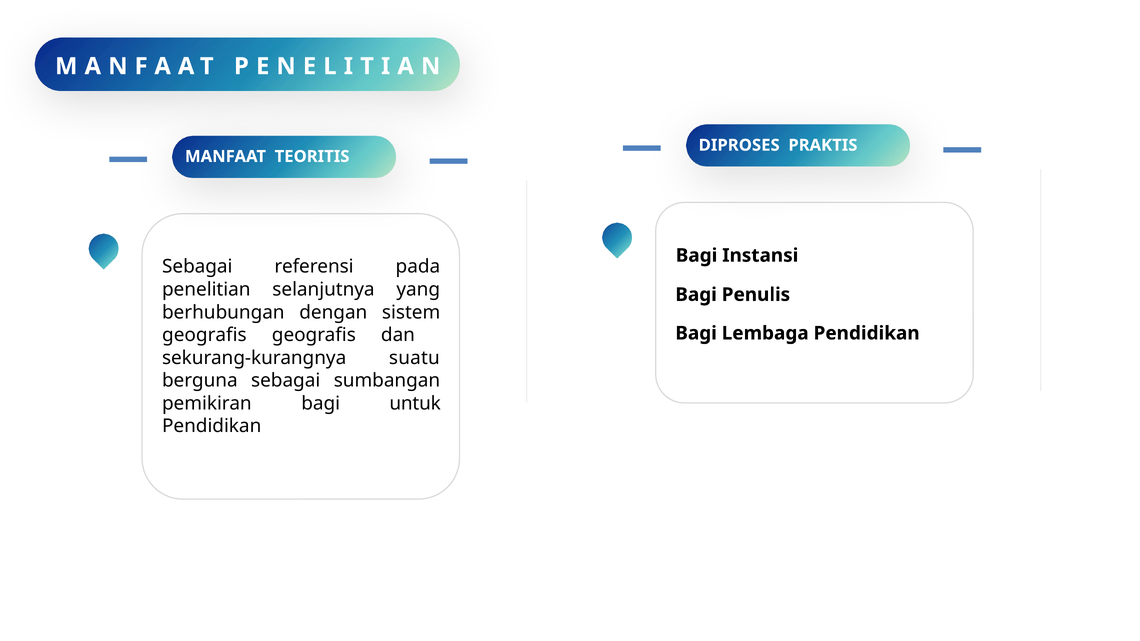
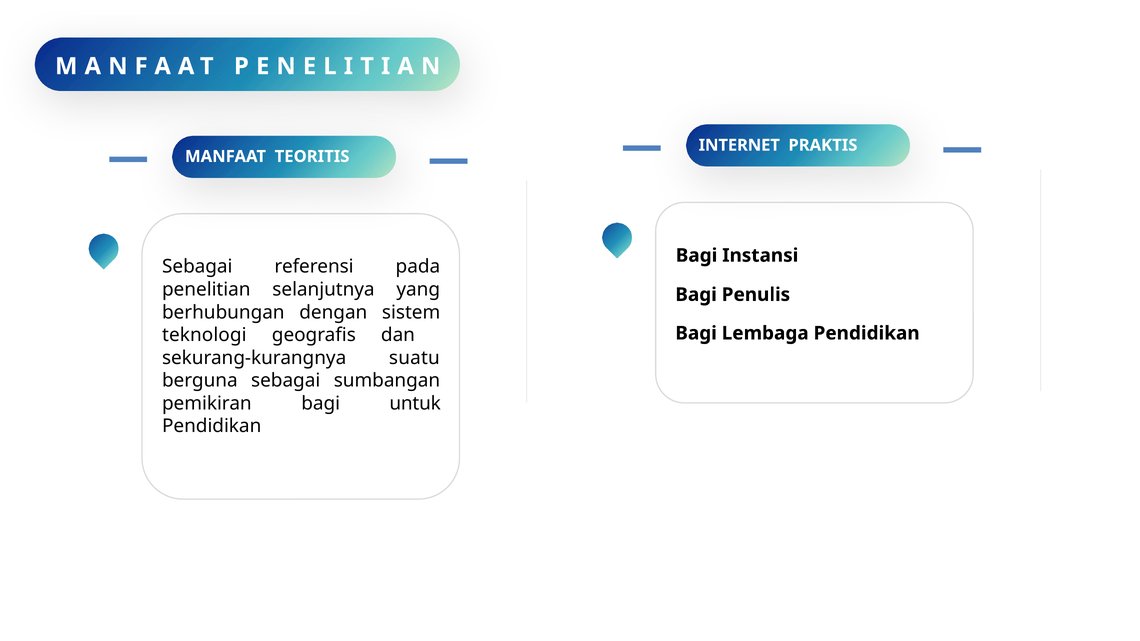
DIPROSES: DIPROSES -> INTERNET (739, 145)
geografis: geografis -> teknologi (204, 335)
